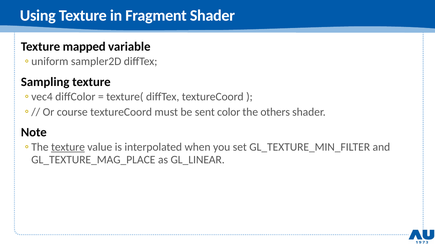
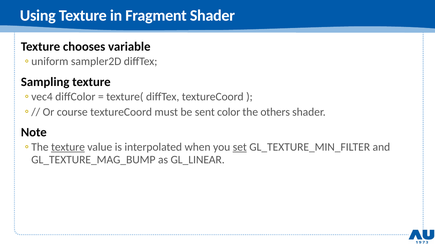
mapped: mapped -> chooses (84, 47)
set underline: none -> present (240, 147)
GL_TEXTURE_MAG_PLACE: GL_TEXTURE_MAG_PLACE -> GL_TEXTURE_MAG_BUMP (93, 159)
